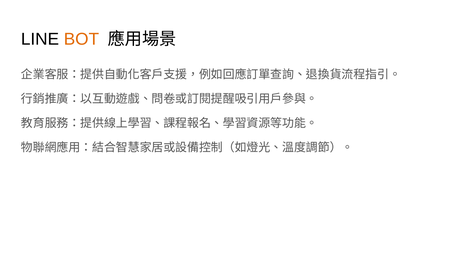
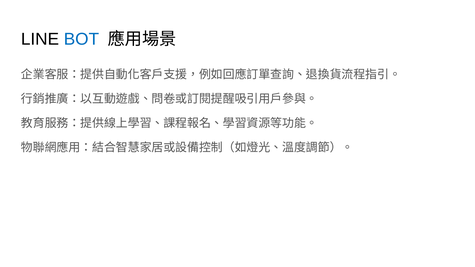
BOT colour: orange -> blue (81, 39)
